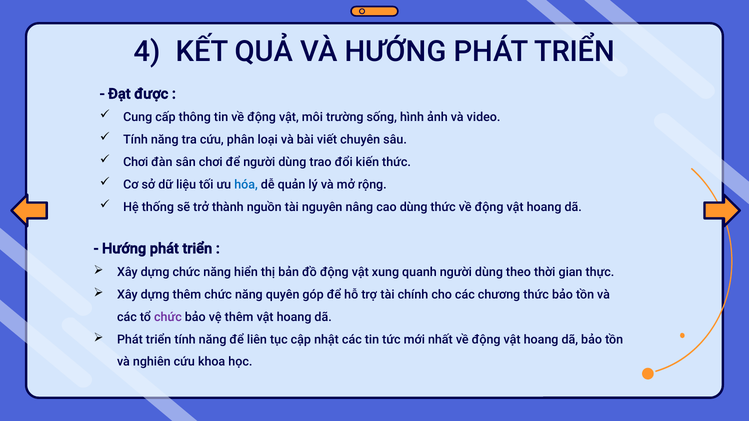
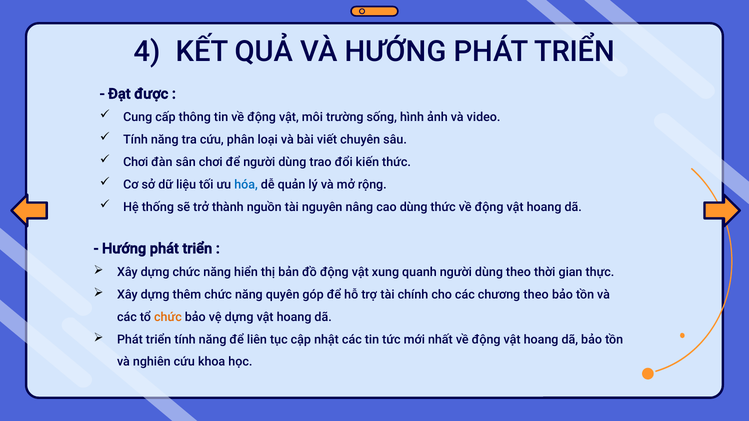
chương thức: thức -> theo (536, 295)
chức colour: purple -> orange (168, 317)
vệ thêm: thêm -> dựng (239, 317)
